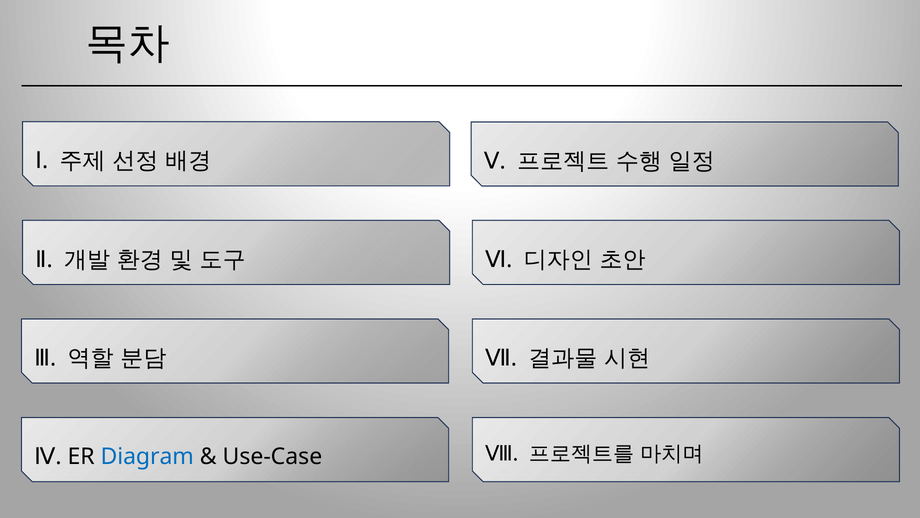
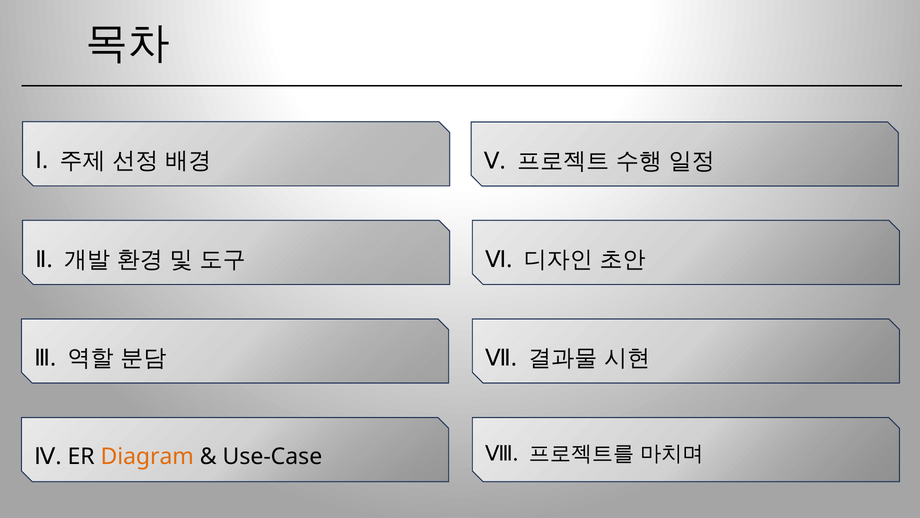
Diagram colour: blue -> orange (147, 456)
